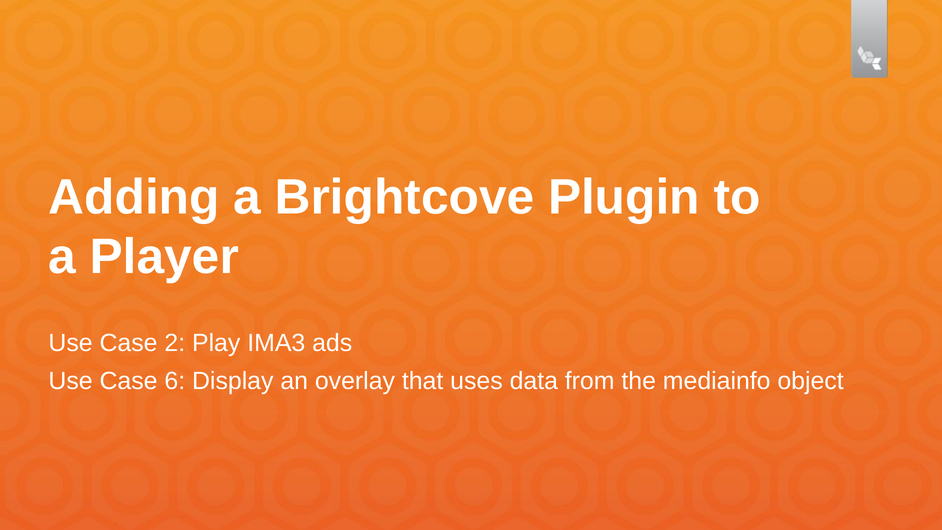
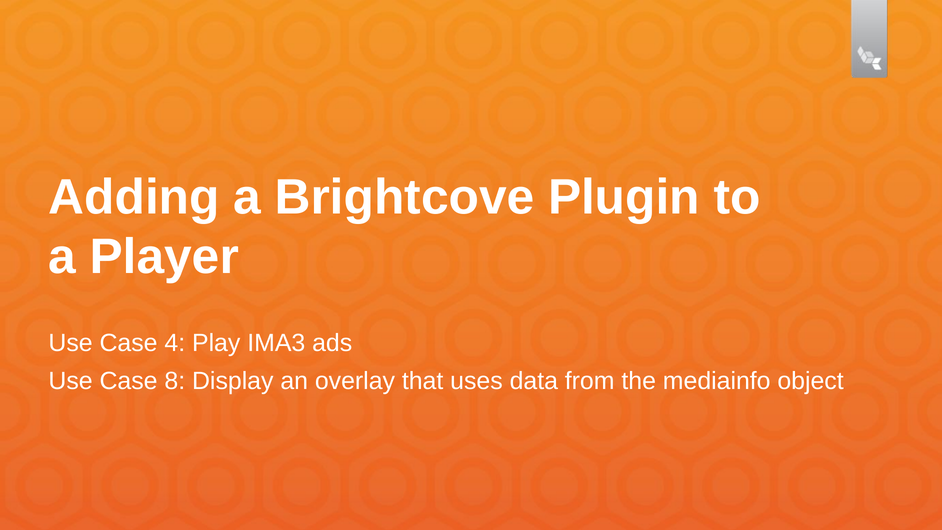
2: 2 -> 4 (175, 343)
6: 6 -> 8 (175, 381)
